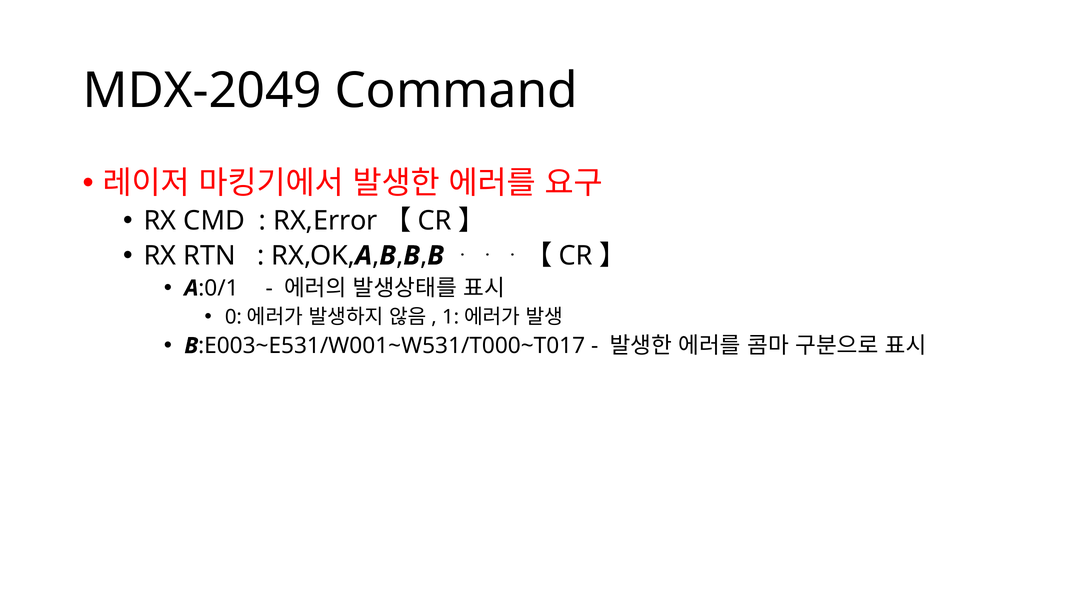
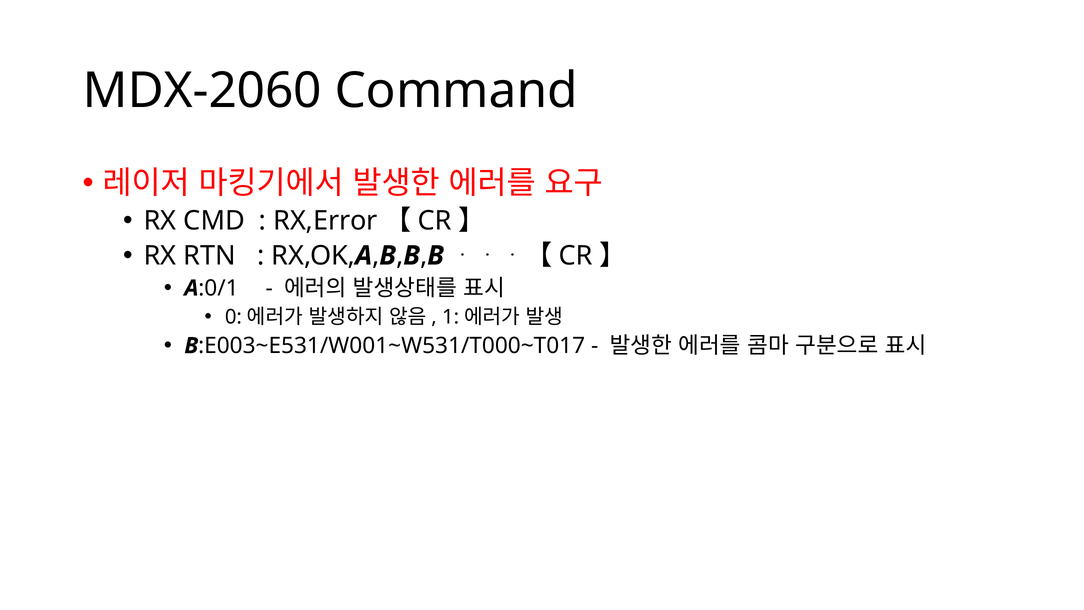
MDX-2049: MDX-2049 -> MDX-2060 (202, 91)
